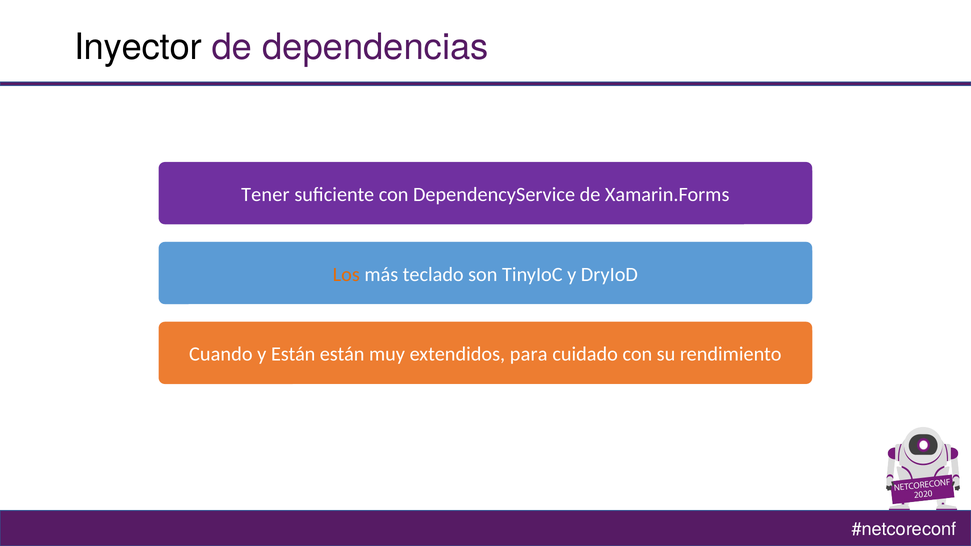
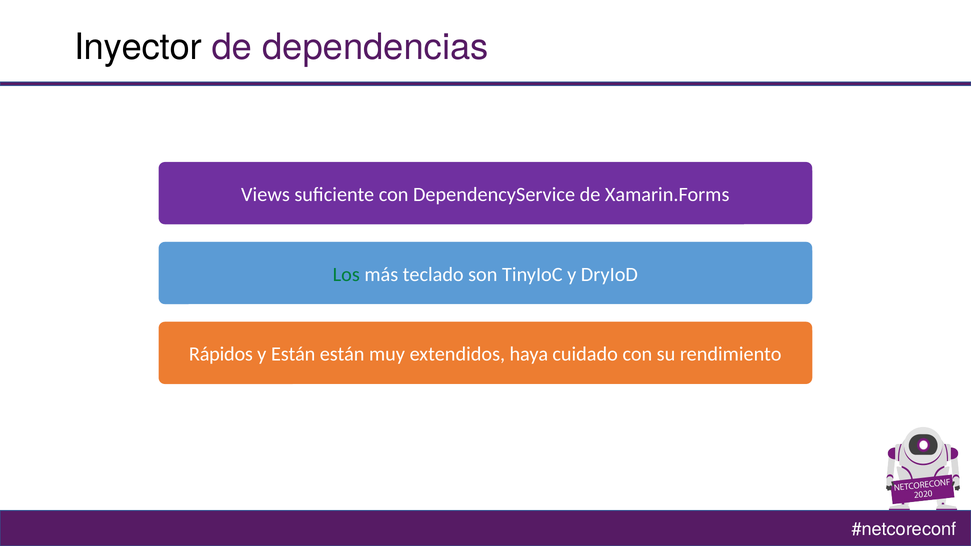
Tener: Tener -> Views (265, 195)
Los colour: orange -> green (346, 274)
Cuando: Cuando -> Rápidos (221, 354)
para: para -> haya (529, 354)
